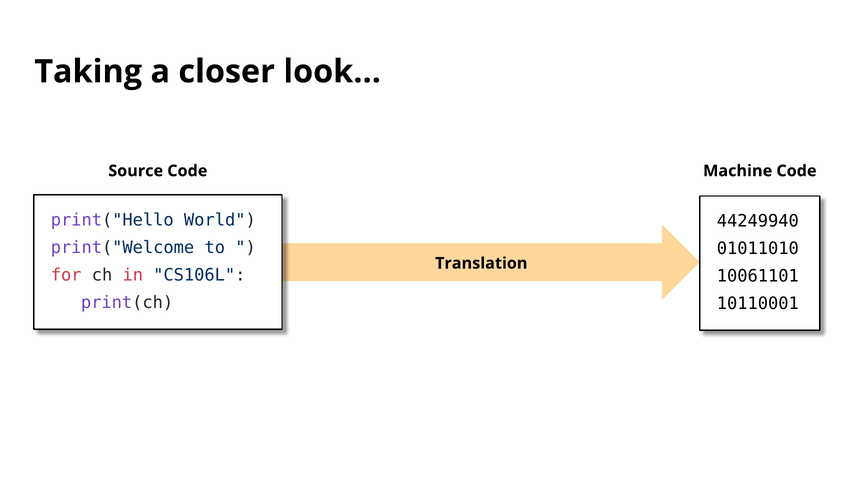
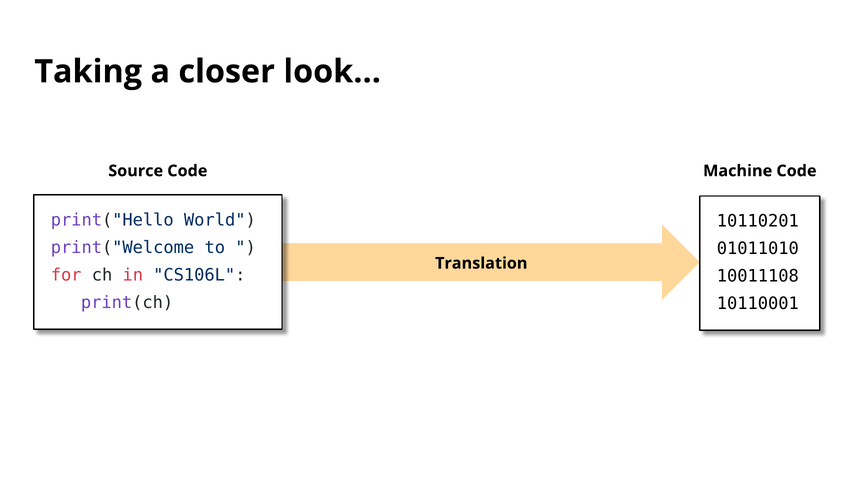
44249940: 44249940 -> 10110201 (758, 221)
10061101: 10061101 -> 10011108 (758, 276)
